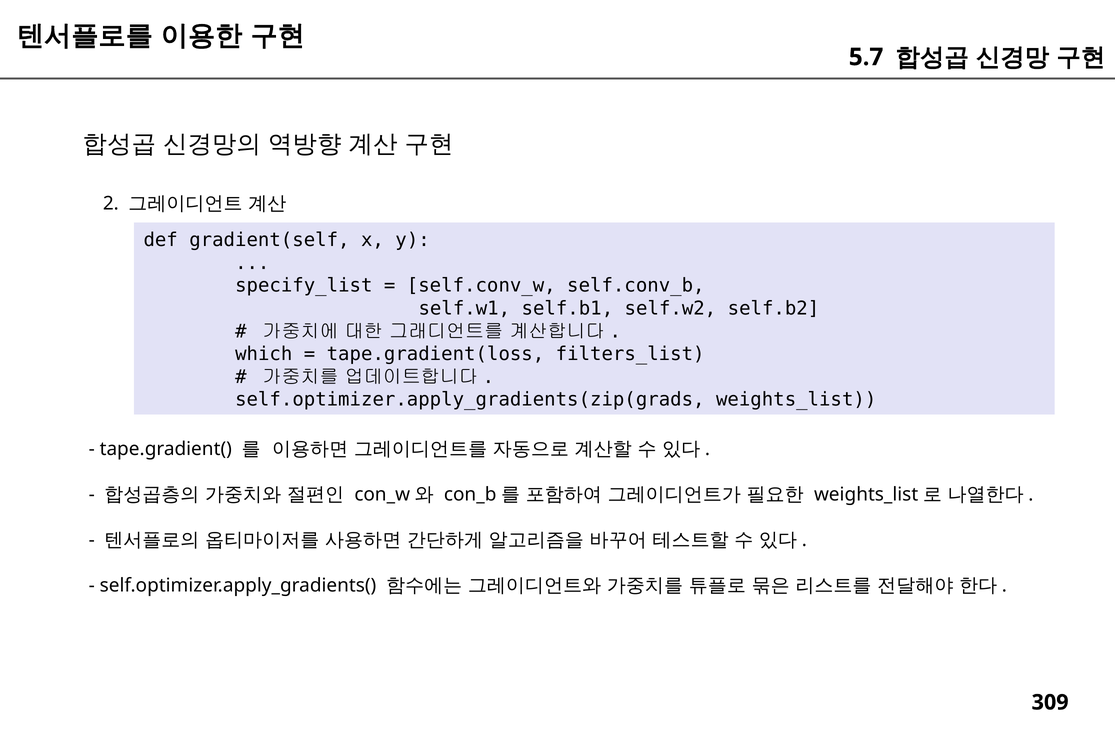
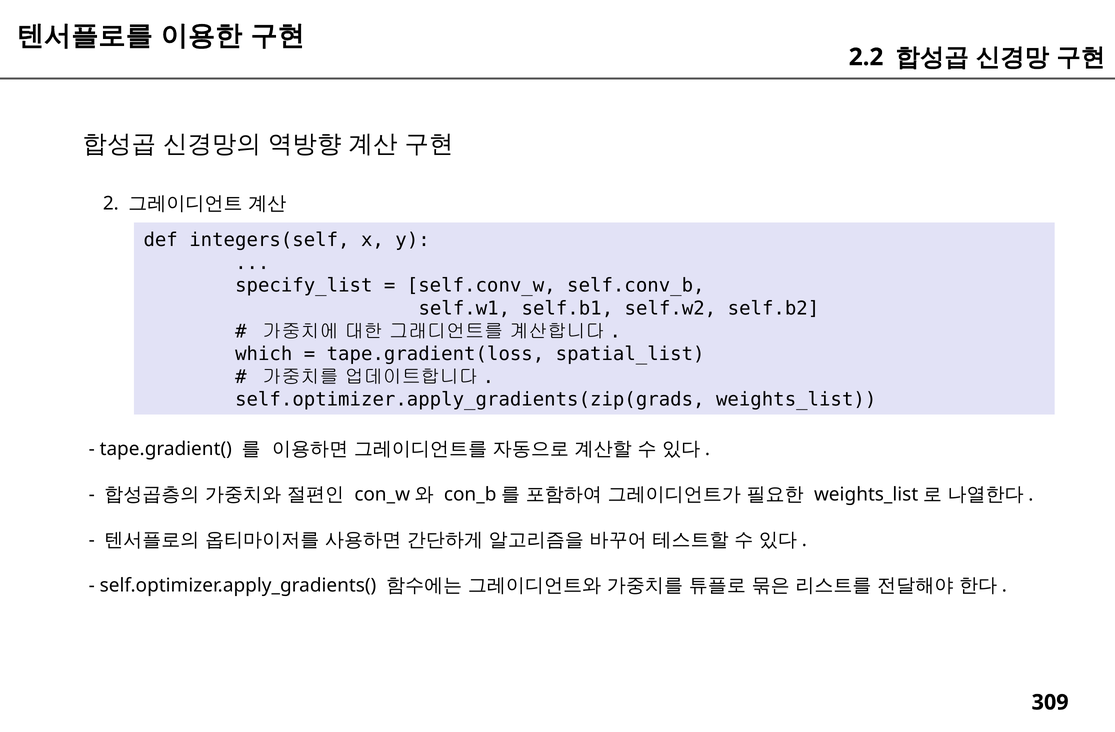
5.7: 5.7 -> 2.2 (866, 57)
gradient(self: gradient(self -> integers(self (269, 240)
filters_list: filters_list -> spatial_list (630, 354)
